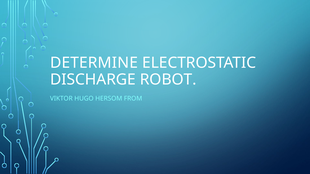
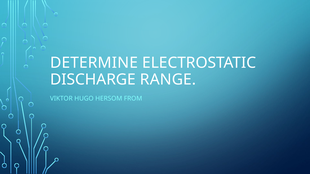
ROBOT: ROBOT -> RANGE (168, 80)
